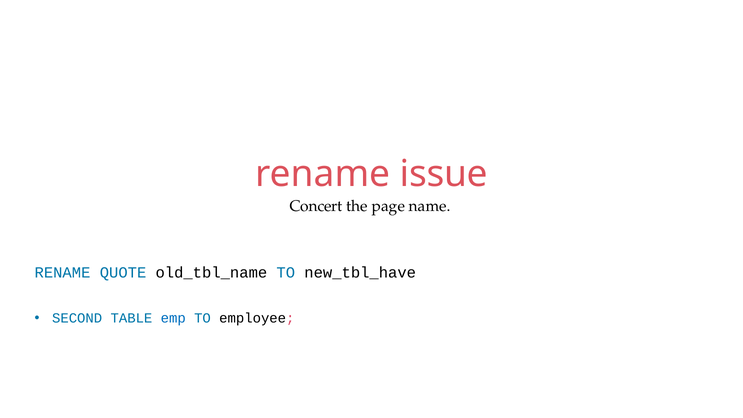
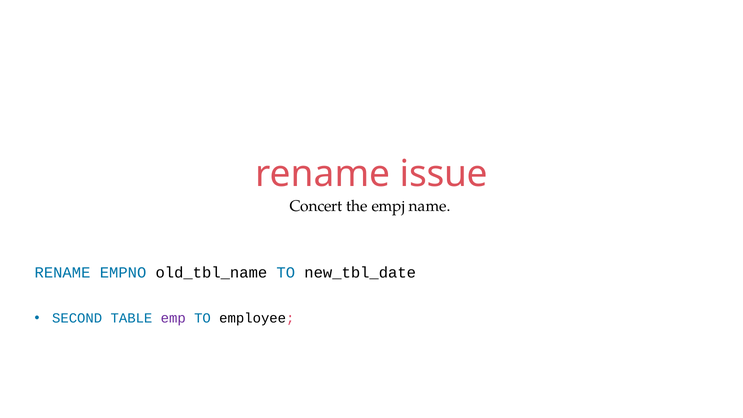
page: page -> empj (388, 206)
QUOTE: QUOTE -> EMPNO (123, 272)
new_tbl_have: new_tbl_have -> new_tbl_date (360, 272)
emp colour: blue -> purple (173, 318)
